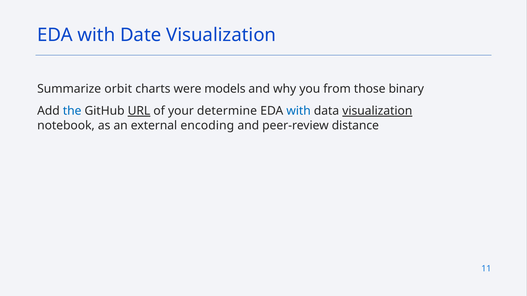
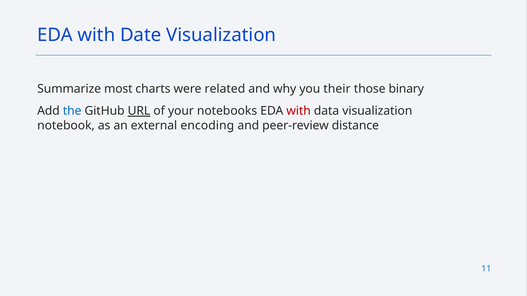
orbit: orbit -> most (118, 89)
models: models -> related (225, 89)
from: from -> their (337, 89)
determine: determine -> notebooks (227, 111)
with colour: blue -> red (299, 111)
visualization underline: present -> none (377, 111)
